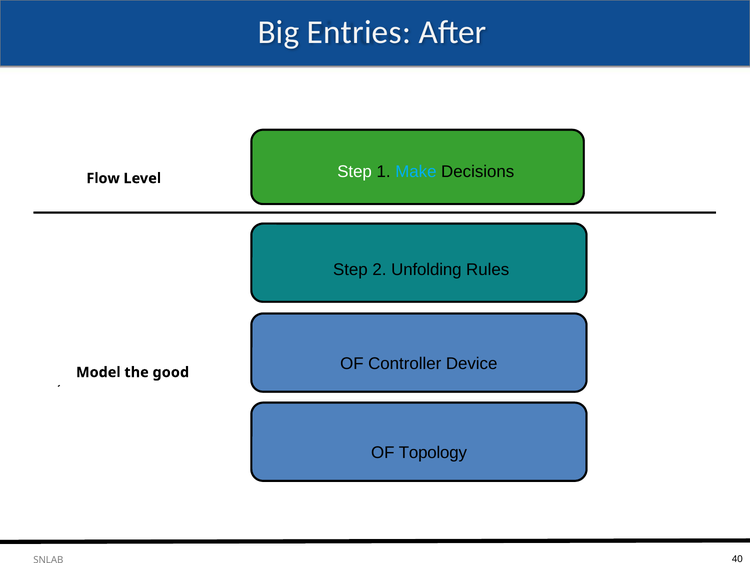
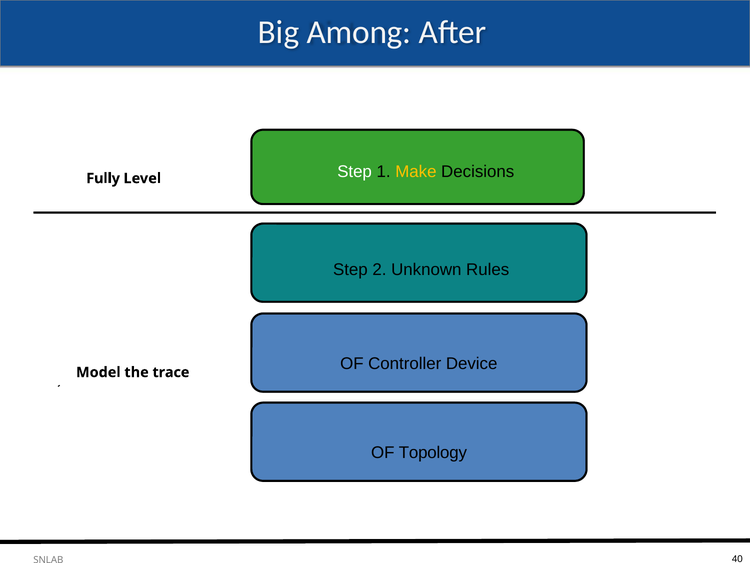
Entries: Entries -> Among (359, 32)
Make colour: light blue -> yellow (416, 172)
Flow: Flow -> Fully (103, 178)
Unfolding: Unfolding -> Unknown (426, 270)
good: good -> trace (171, 372)
